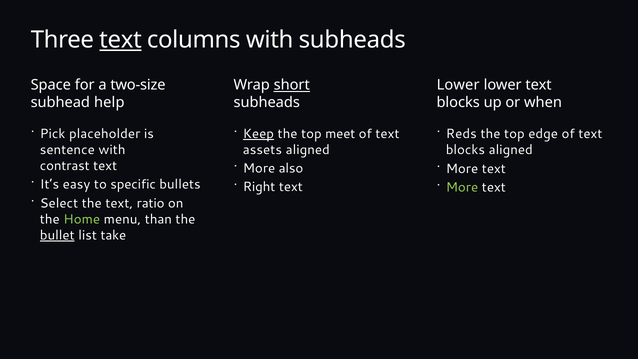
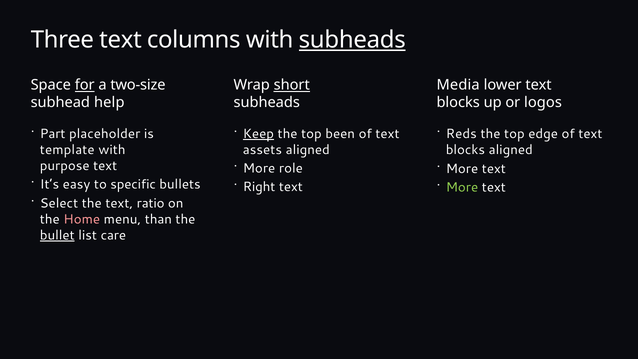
text underline: present -> none (121, 40)
subheads underline: none -> present (352, 40)
for underline: none -> present (85, 85)
Lower: Lower -> Media (458, 85)
when: when -> logos (543, 103)
meet: meet -> been (340, 134)
Pick: Pick -> Part (53, 134)
sentence: sentence -> template (67, 150)
contrast: contrast -> purpose (65, 166)
also: also -> role (291, 168)
Home colour: light green -> pink (82, 219)
take: take -> care (113, 235)
